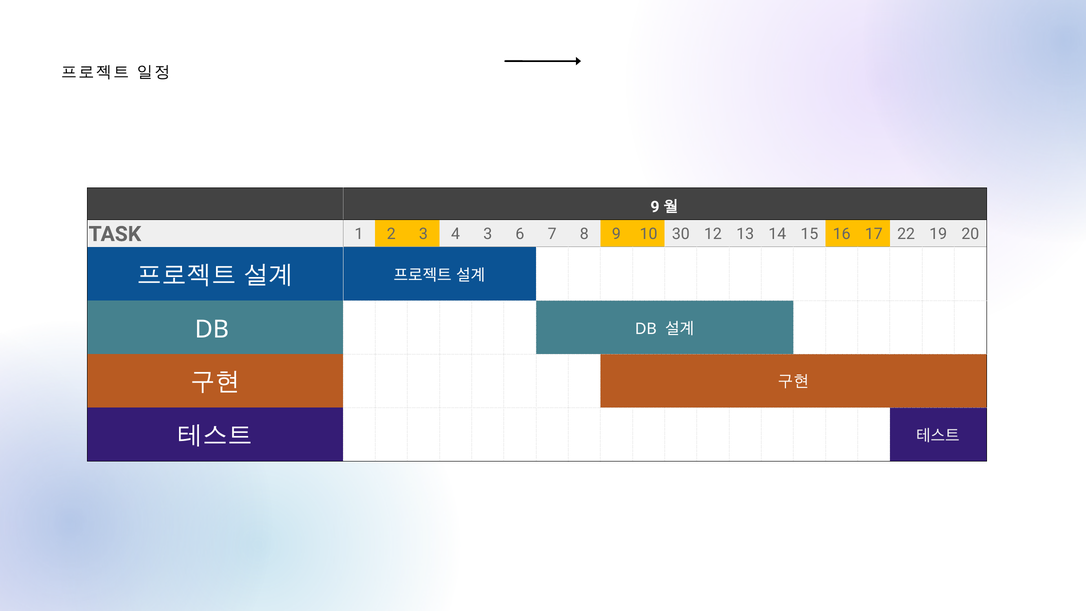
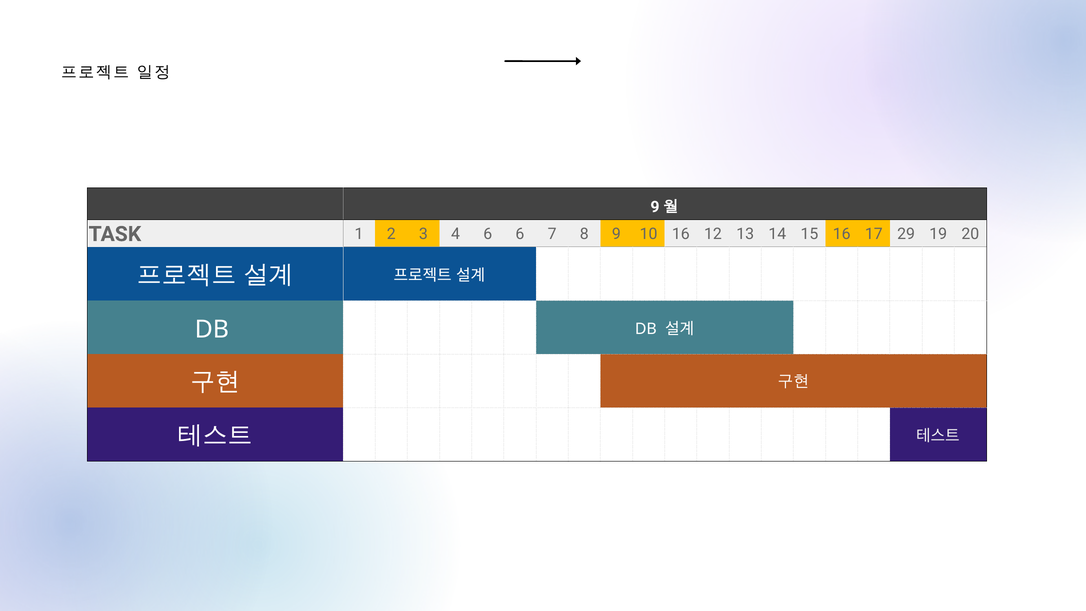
4 3: 3 -> 6 (488, 234)
10 30: 30 -> 16 (681, 234)
22: 22 -> 29 (906, 234)
